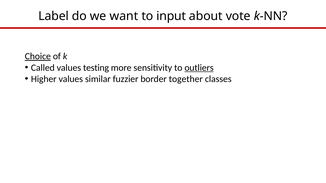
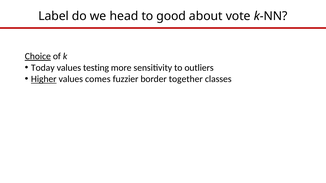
want: want -> head (124, 16)
input: input -> good (171, 16)
Called: Called -> Today (43, 68)
outliers underline: present -> none (199, 68)
Higher underline: none -> present (44, 79)
similar: similar -> comes (98, 79)
